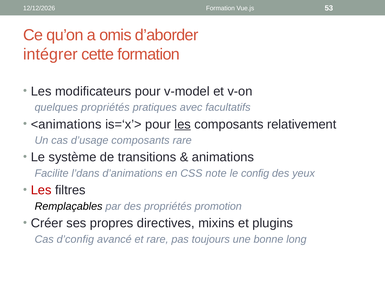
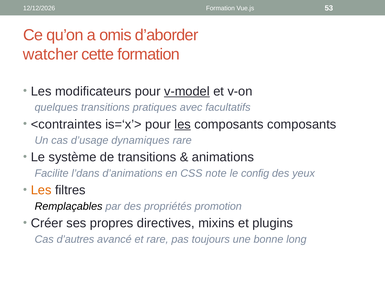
intégrer: intégrer -> watcher (51, 54)
v-model underline: none -> present (187, 91)
quelques propriétés: propriétés -> transitions (105, 107)
<animations: <animations -> <contraintes (66, 124)
composants relativement: relativement -> composants (302, 124)
d’usage composants: composants -> dynamiques (140, 140)
Les colour: red -> orange (41, 190)
d’config: d’config -> d’autres (75, 239)
